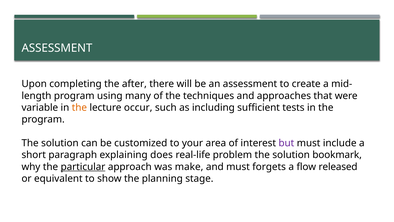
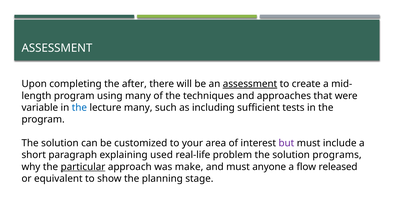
assessment underline: none -> present (250, 84)
the colour: orange -> blue (79, 107)
lecture occur: occur -> many (138, 107)
does: does -> used (162, 155)
bookmark: bookmark -> programs (337, 155)
forgets: forgets -> anyone (269, 167)
